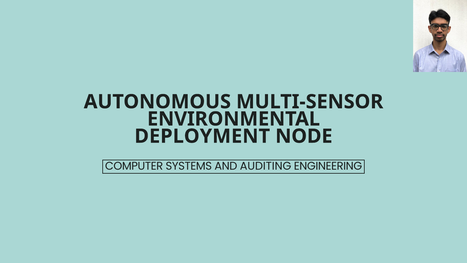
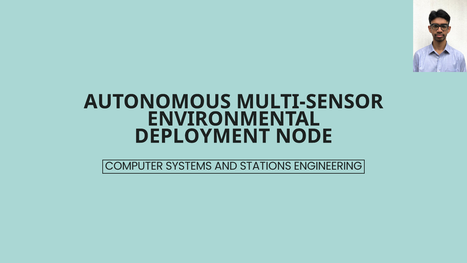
AUDITING: AUDITING -> STATIONS (266, 166)
